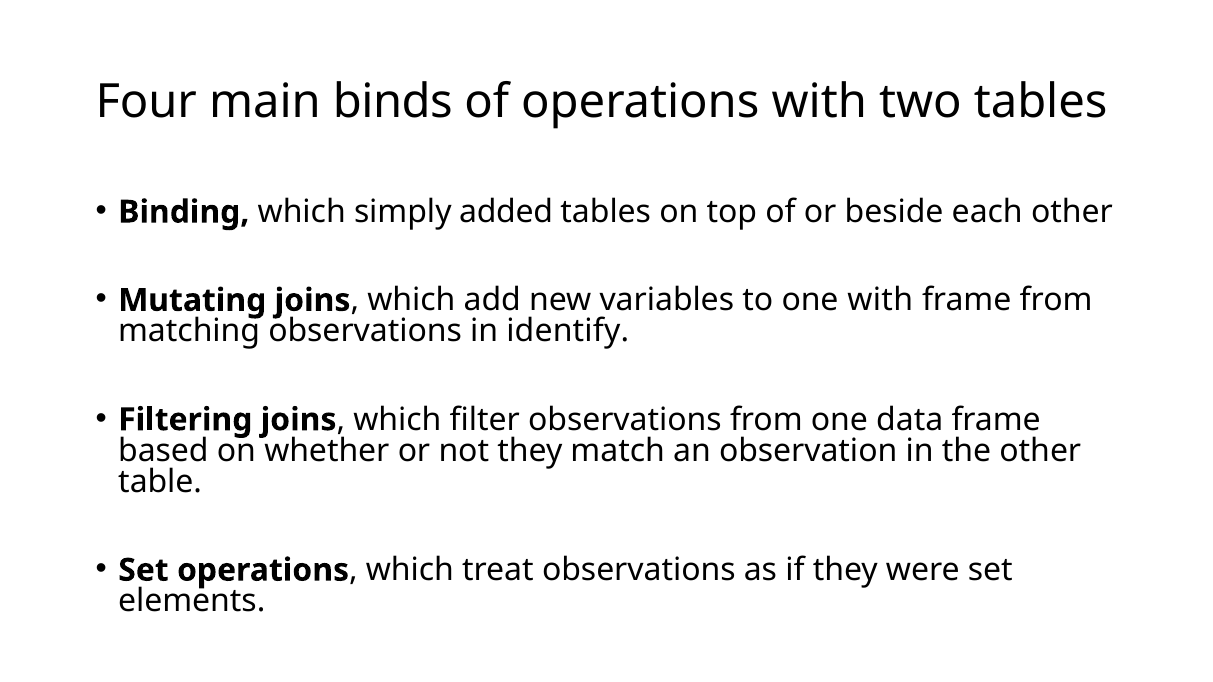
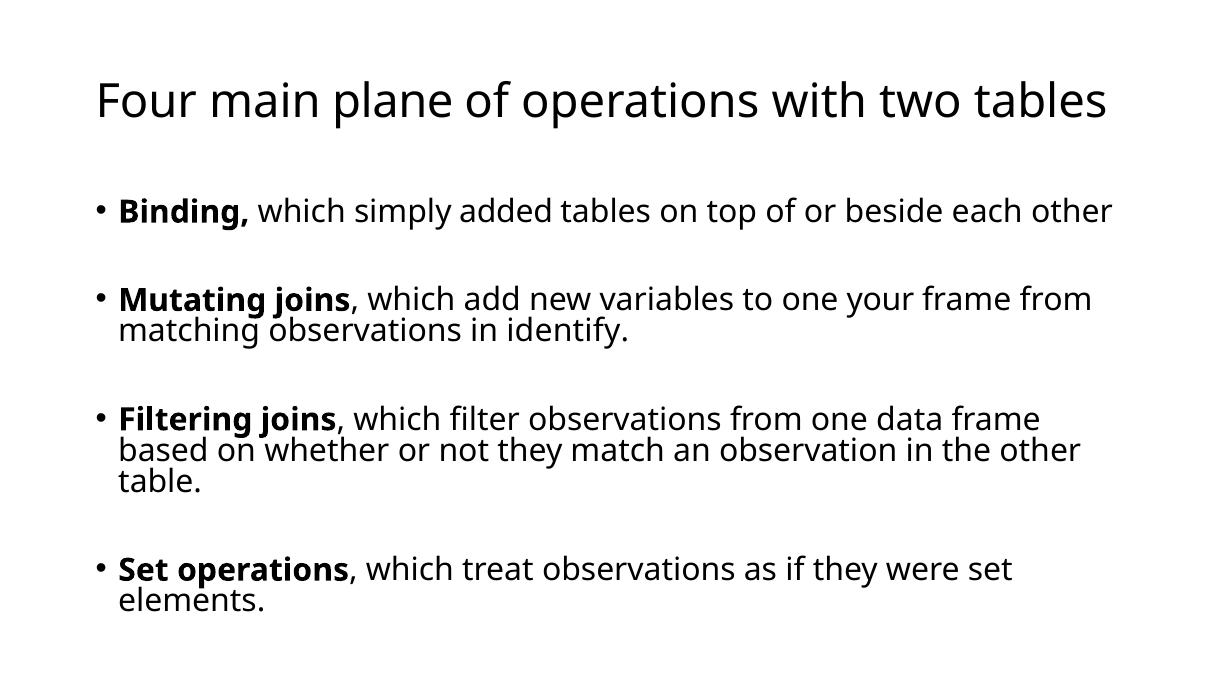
binds: binds -> plane (393, 102)
one with: with -> your (881, 300)
